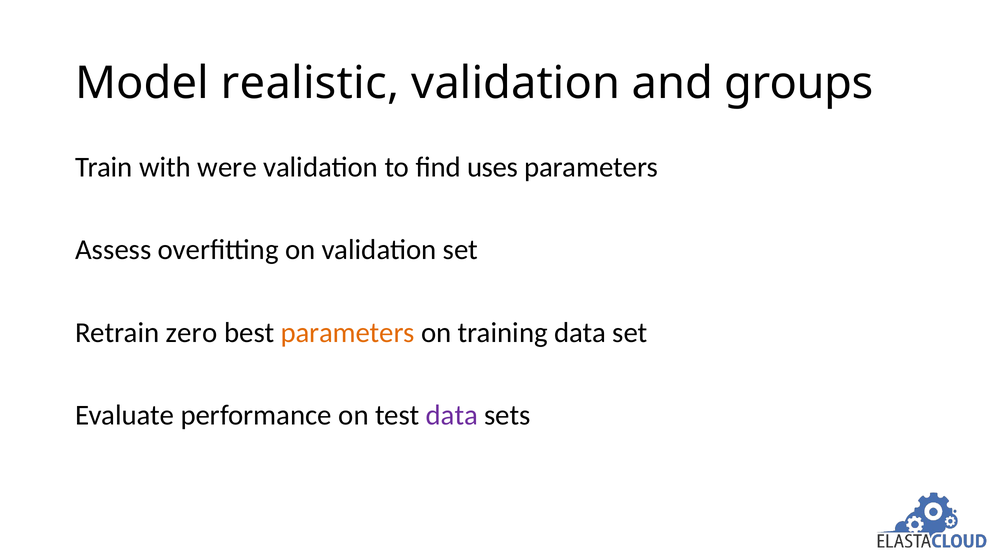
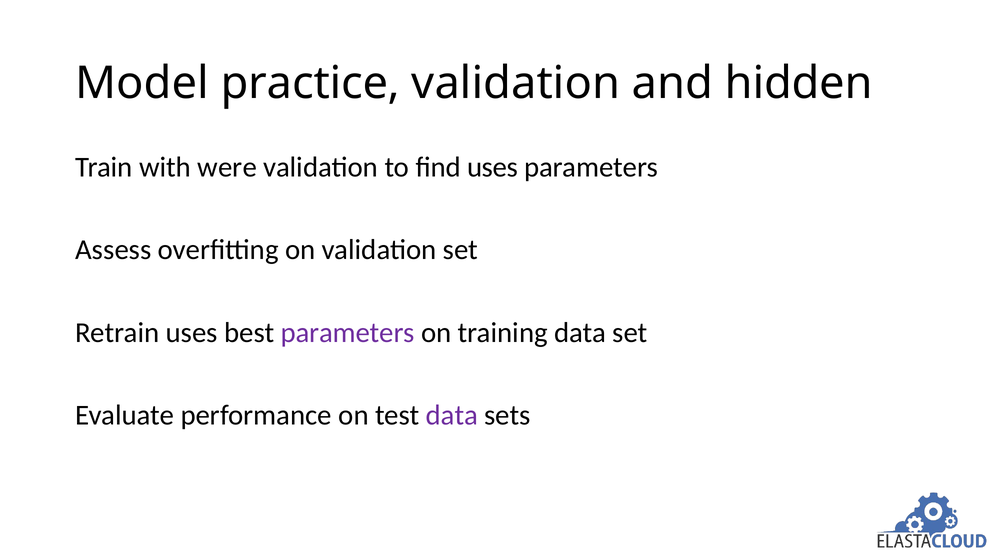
realistic: realistic -> practice (310, 83)
groups: groups -> hidden (799, 83)
Retrain zero: zero -> uses (192, 333)
parameters colour: orange -> purple (348, 333)
